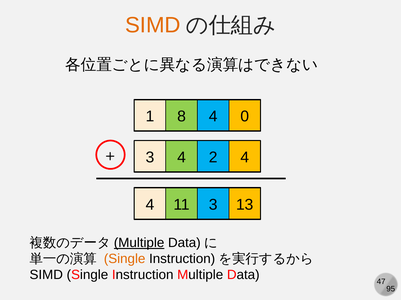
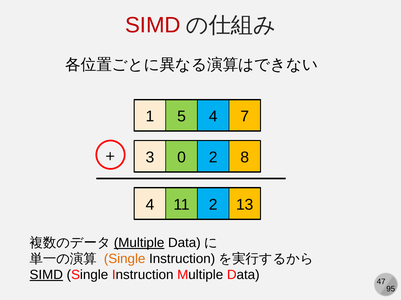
SIMD colour: orange -> red (153, 25)
8: 8 -> 5 (182, 117)
0: 0 -> 7 (245, 117)
3 4: 4 -> 0 (182, 158)
2 4: 4 -> 8 (245, 158)
11 3: 3 -> 2 (213, 205)
SIMD underline: none -> present (46, 275)
